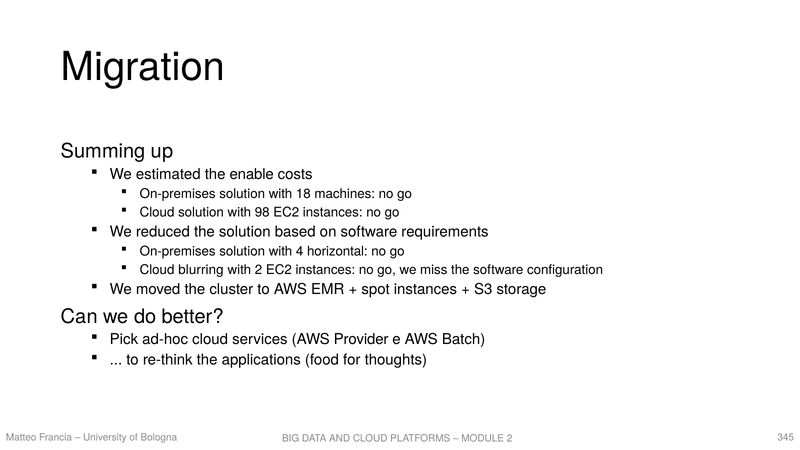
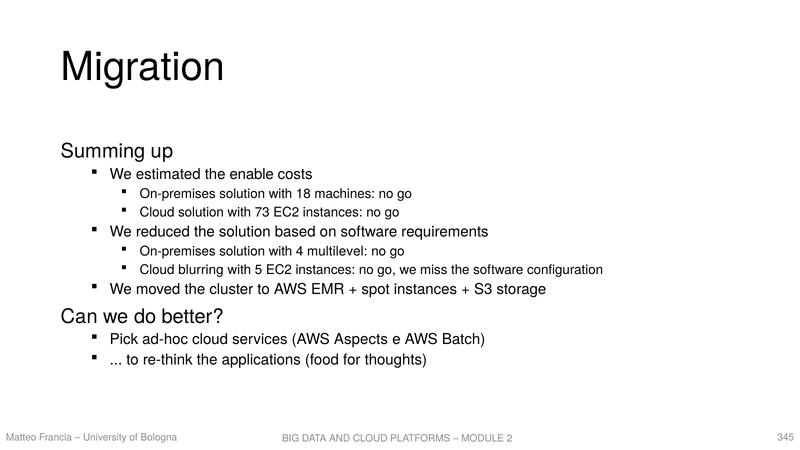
98: 98 -> 73 (262, 212)
horizontal: horizontal -> multilevel (337, 251)
with 2: 2 -> 5 (259, 270)
Provider: Provider -> Aspects (361, 340)
